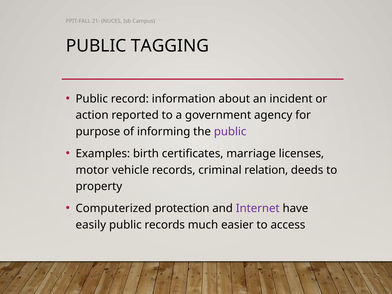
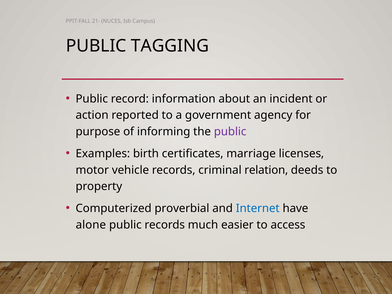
protection: protection -> proverbial (182, 208)
Internet colour: purple -> blue (258, 208)
easily: easily -> alone (91, 225)
